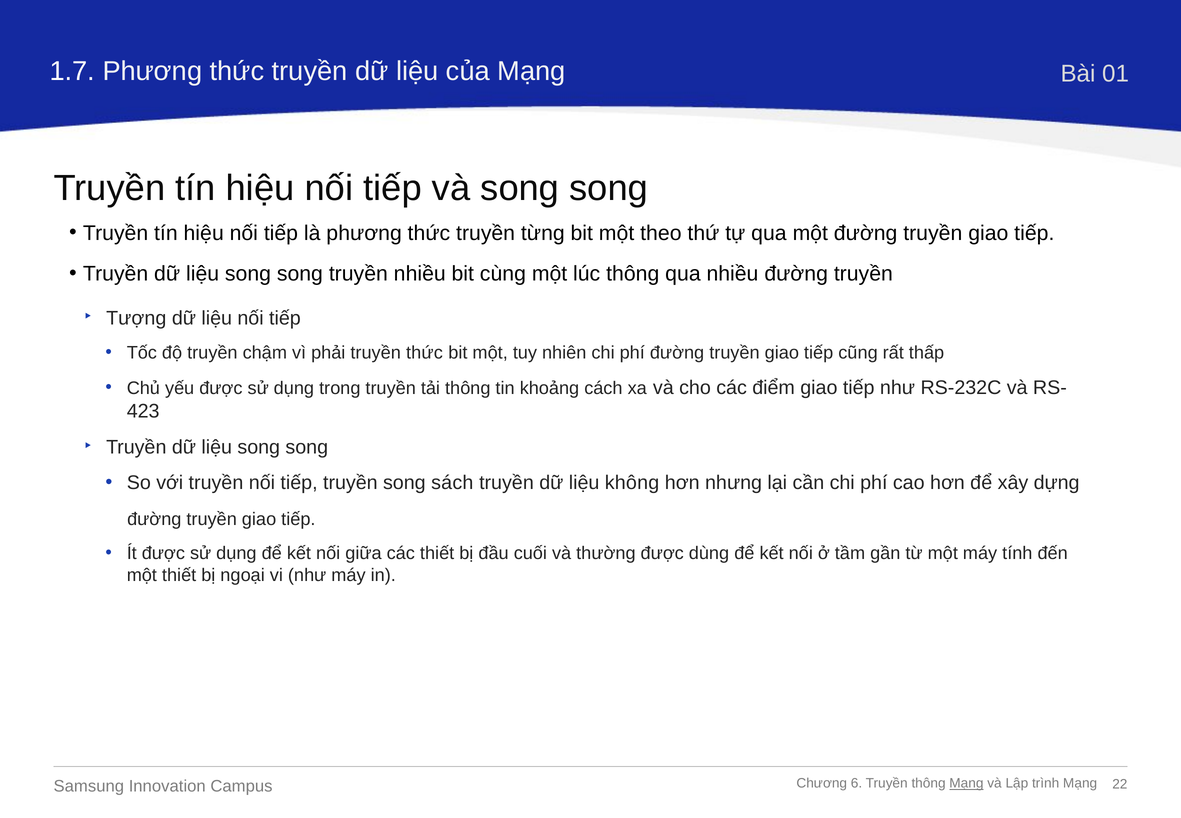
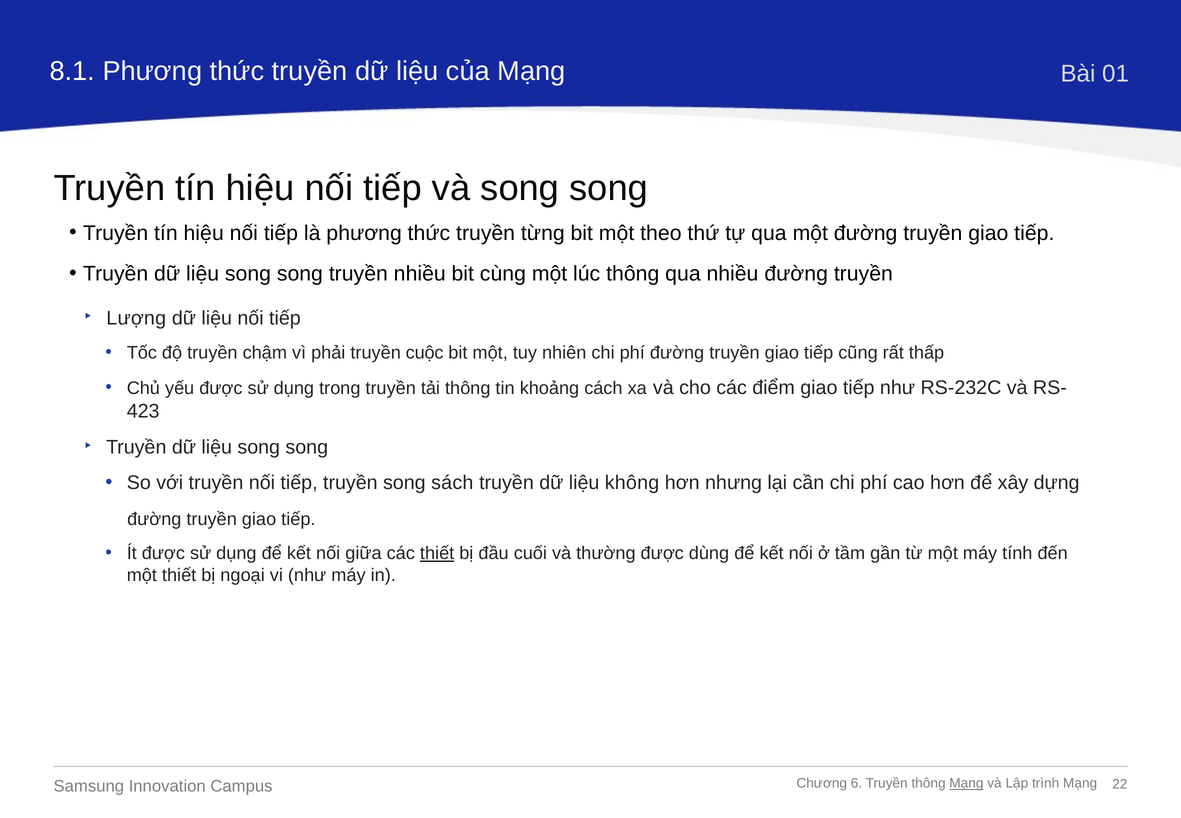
1.7: 1.7 -> 8.1 (72, 71)
Tượng: Tượng -> Lượng (136, 318)
truyền thức: thức -> cuộc (425, 353)
thiết underline: none -> present (437, 553)
